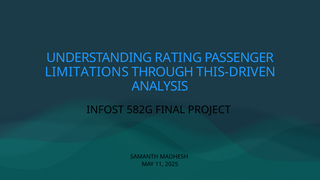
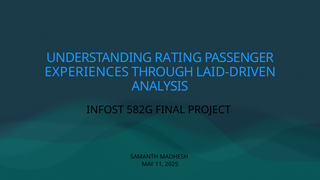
LIMITATIONS: LIMITATIONS -> EXPERIENCES (87, 72)
THIS-DRIVEN: THIS-DRIVEN -> LAID-DRIVEN (236, 72)
